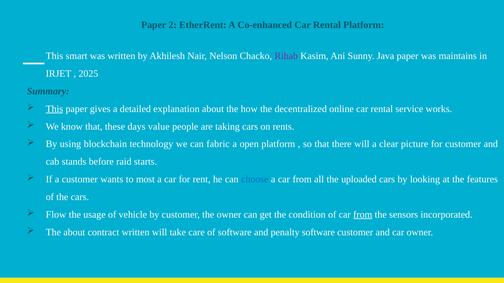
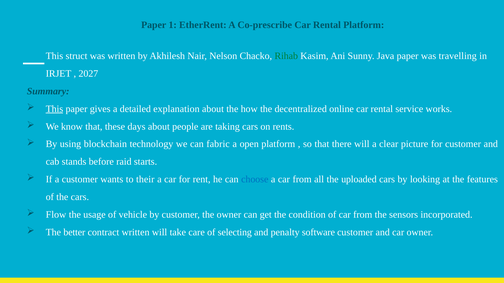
2: 2 -> 1 (173, 25)
Co-enhanced: Co-enhanced -> Co-prescribe (265, 25)
smart: smart -> struct (77, 56)
Rihab colour: purple -> green (286, 56)
maintains: maintains -> travelling (458, 56)
2025: 2025 -> 2027 (88, 74)
days value: value -> about (159, 127)
most: most -> their (145, 180)
from underline: present -> none (363, 215)
The about: about -> better (74, 233)
of software: software -> selecting (235, 233)
